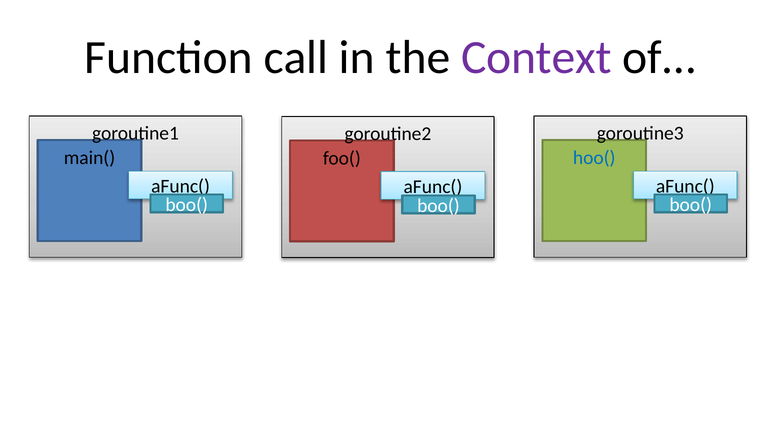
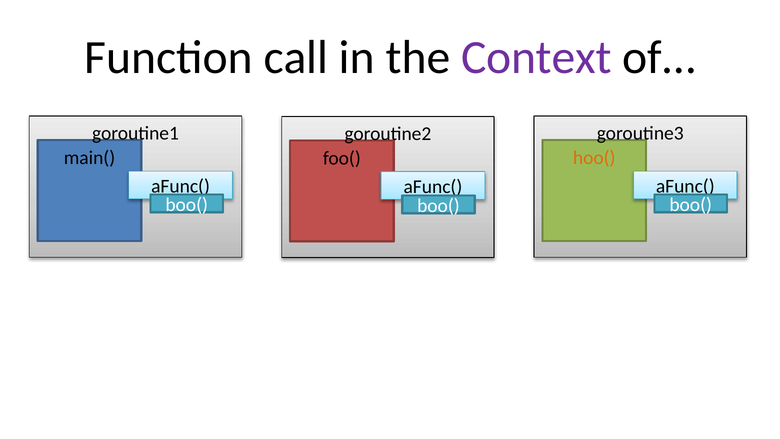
hoo( colour: blue -> orange (594, 158)
